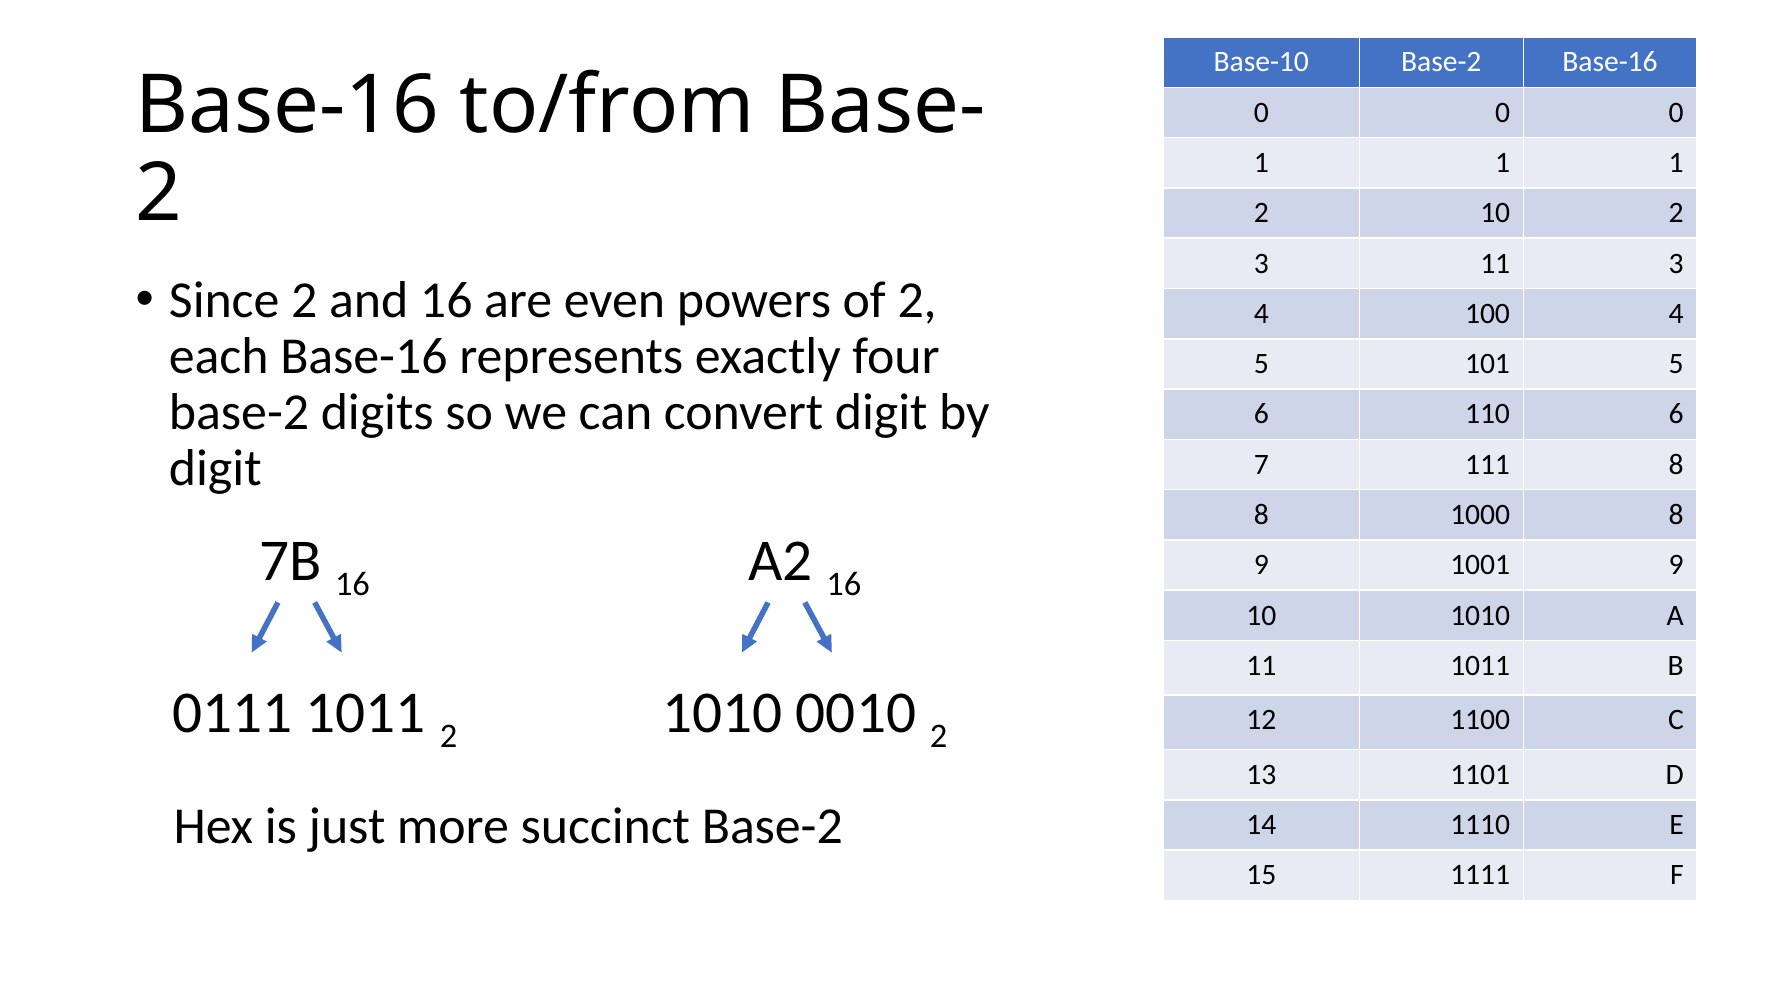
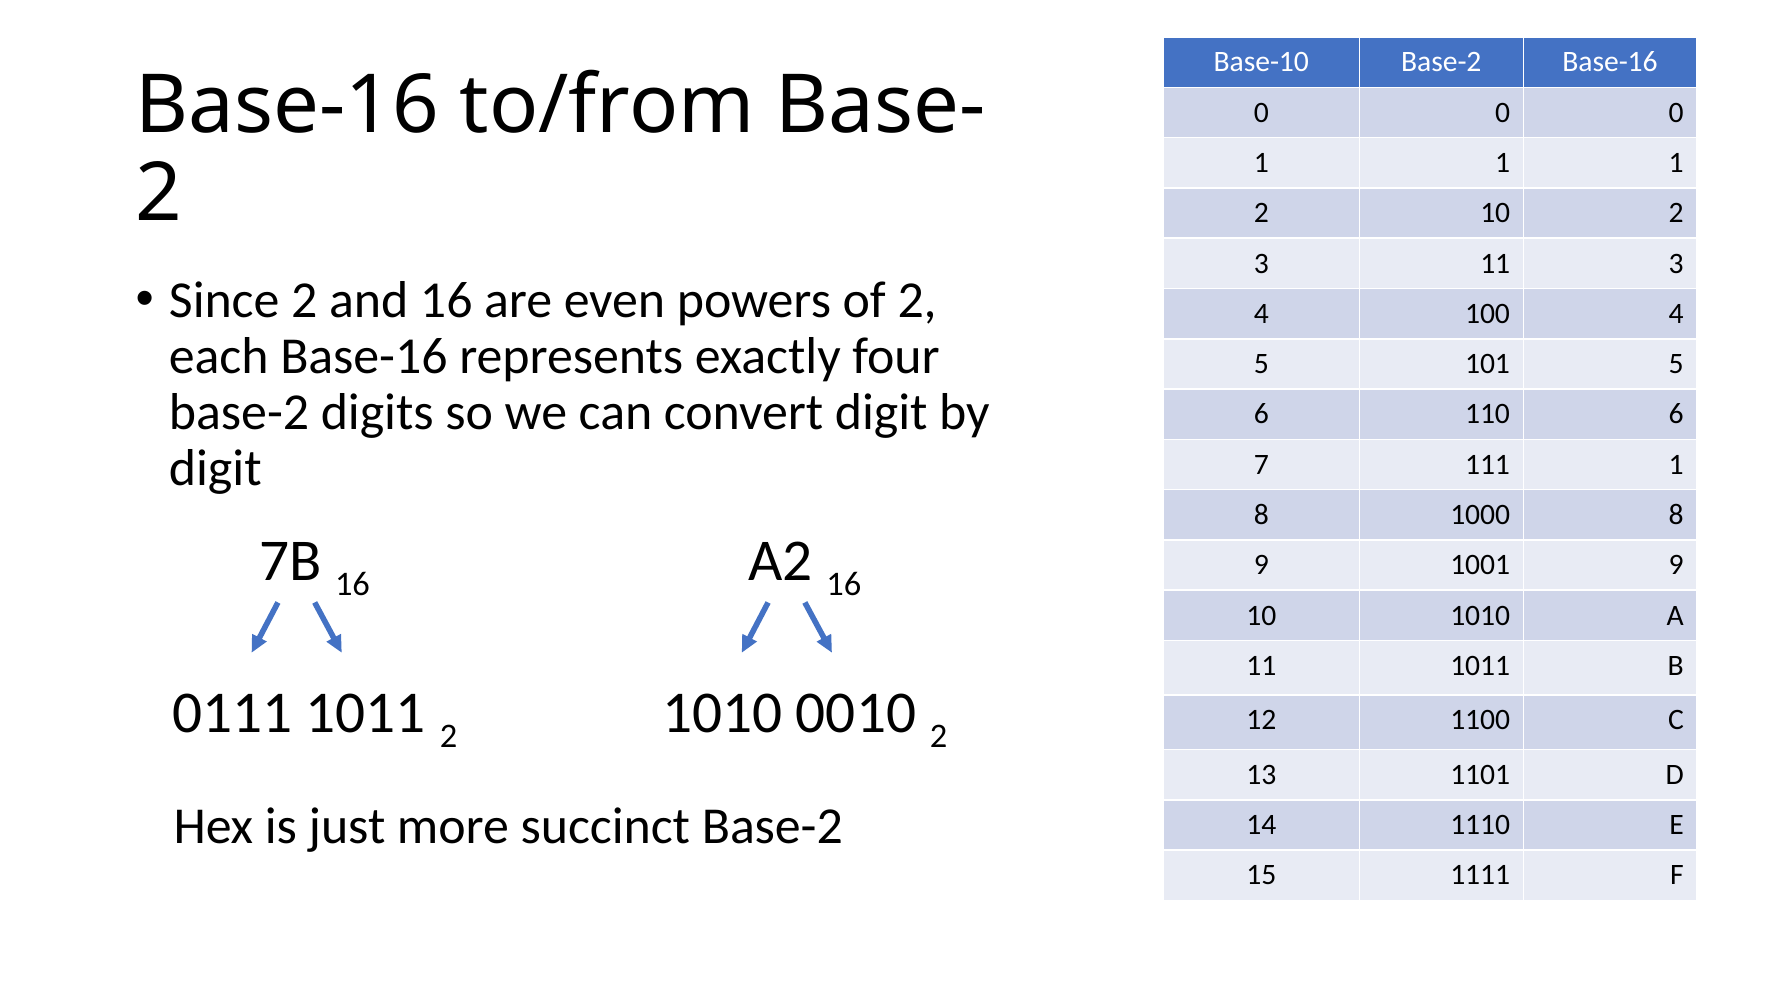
111 8: 8 -> 1 (1676, 465)
